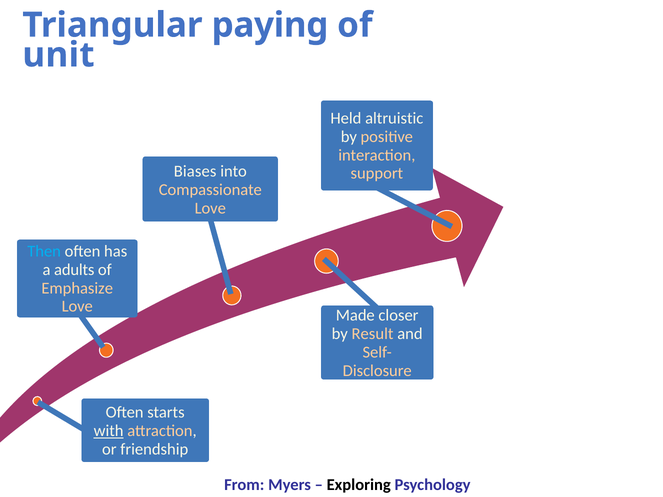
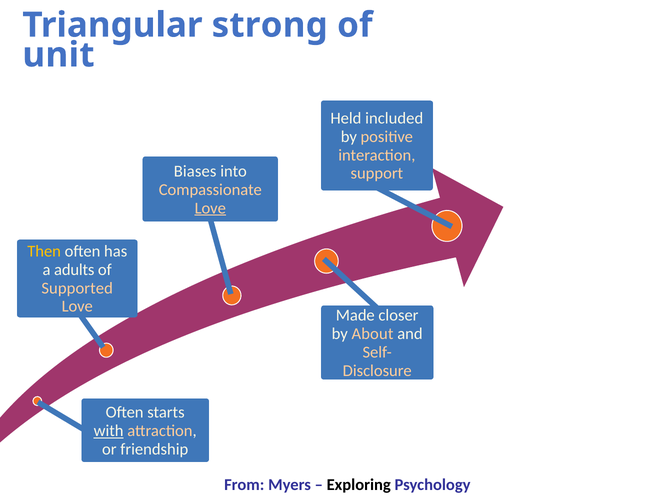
paying: paying -> strong (270, 25)
altruistic: altruistic -> included (394, 118)
Love underline: none -> present (210, 208)
Then colour: light blue -> yellow (44, 251)
Emphasize: Emphasize -> Supported (77, 288)
Result: Result -> About (372, 334)
